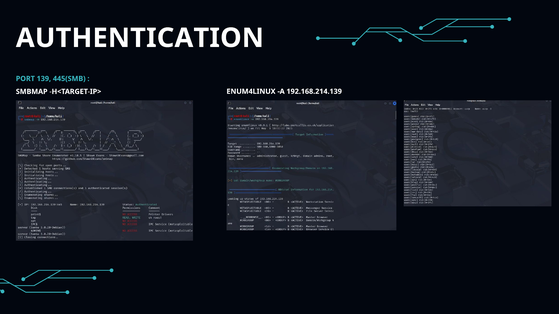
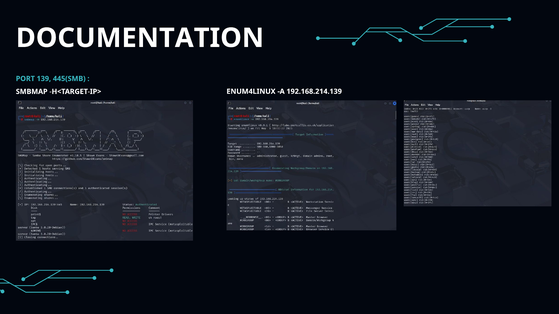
AUTHENTICATION: AUTHENTICATION -> DOCUMENTATION (140, 38)
